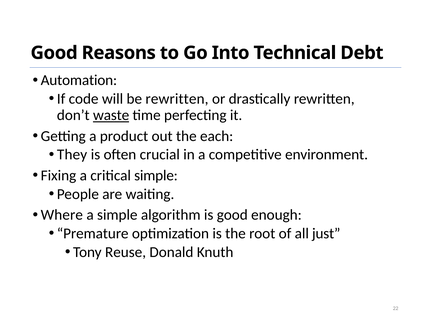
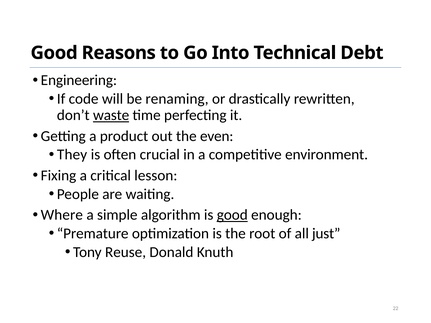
Automation: Automation -> Engineering (79, 80)
be rewritten: rewritten -> renaming (177, 99)
each: each -> even (217, 136)
critical simple: simple -> lesson (156, 176)
good underline: none -> present (232, 215)
